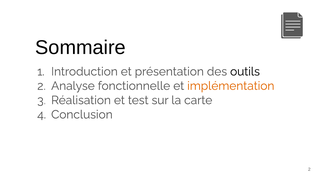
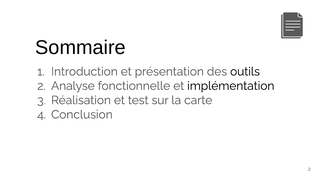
implémentation colour: orange -> black (231, 86)
